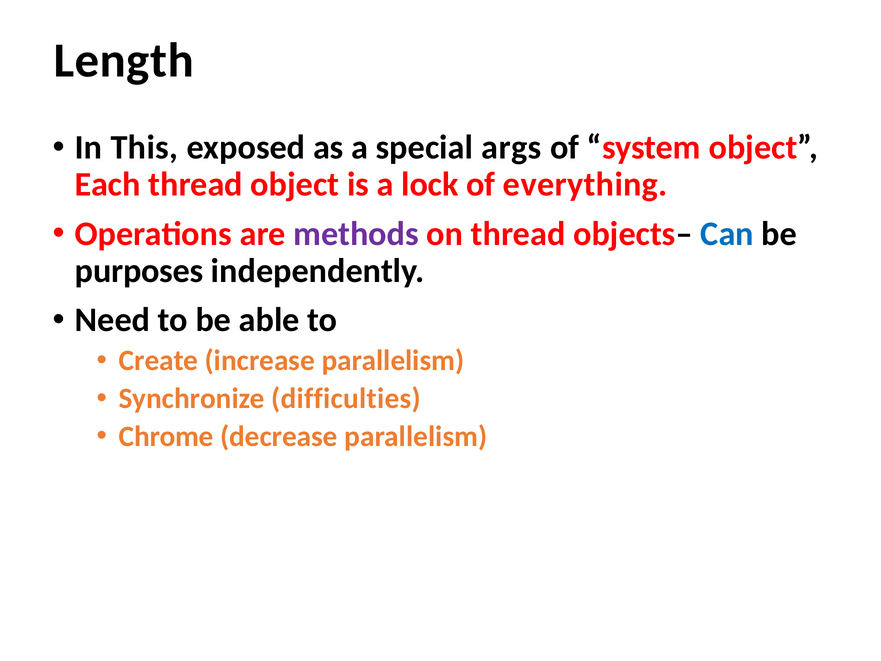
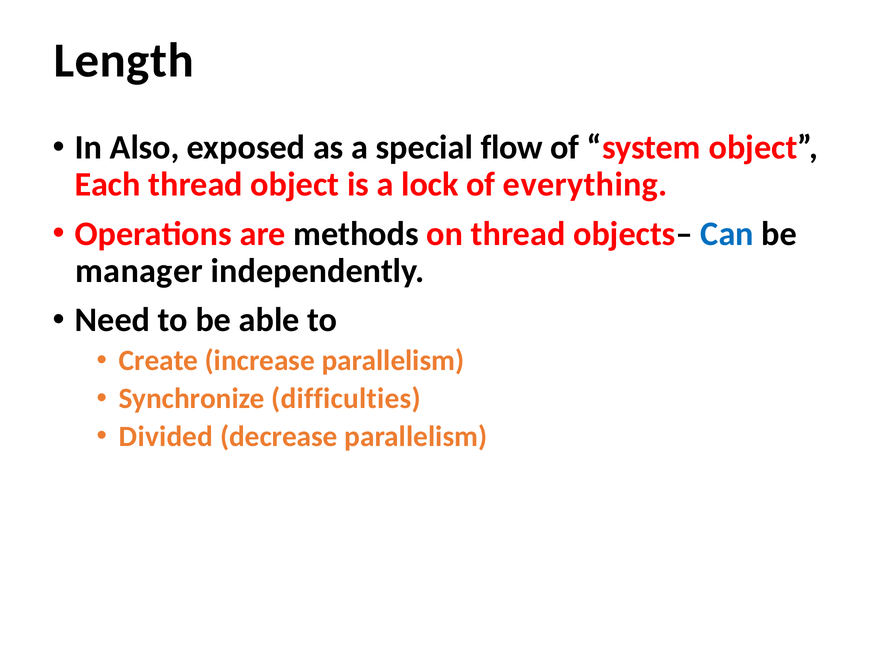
This: This -> Also (145, 148)
args: args -> flow (512, 148)
methods colour: purple -> black (356, 234)
purposes: purposes -> manager (139, 271)
Chrome: Chrome -> Divided (166, 436)
